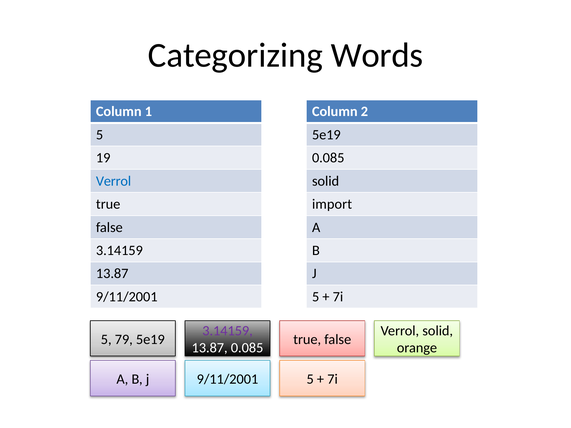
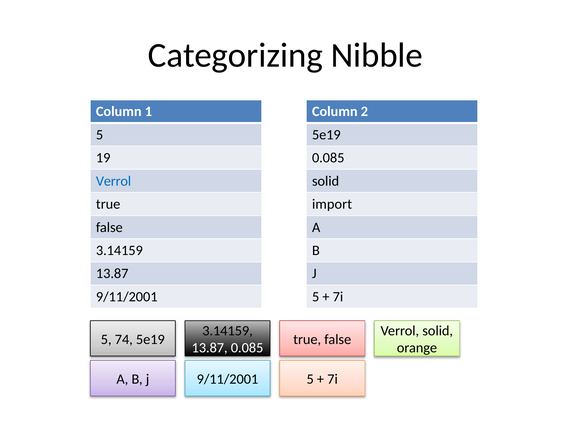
Words: Words -> Nibble (377, 55)
3.14159 colour: purple -> black (228, 331)
79: 79 -> 74 (124, 340)
